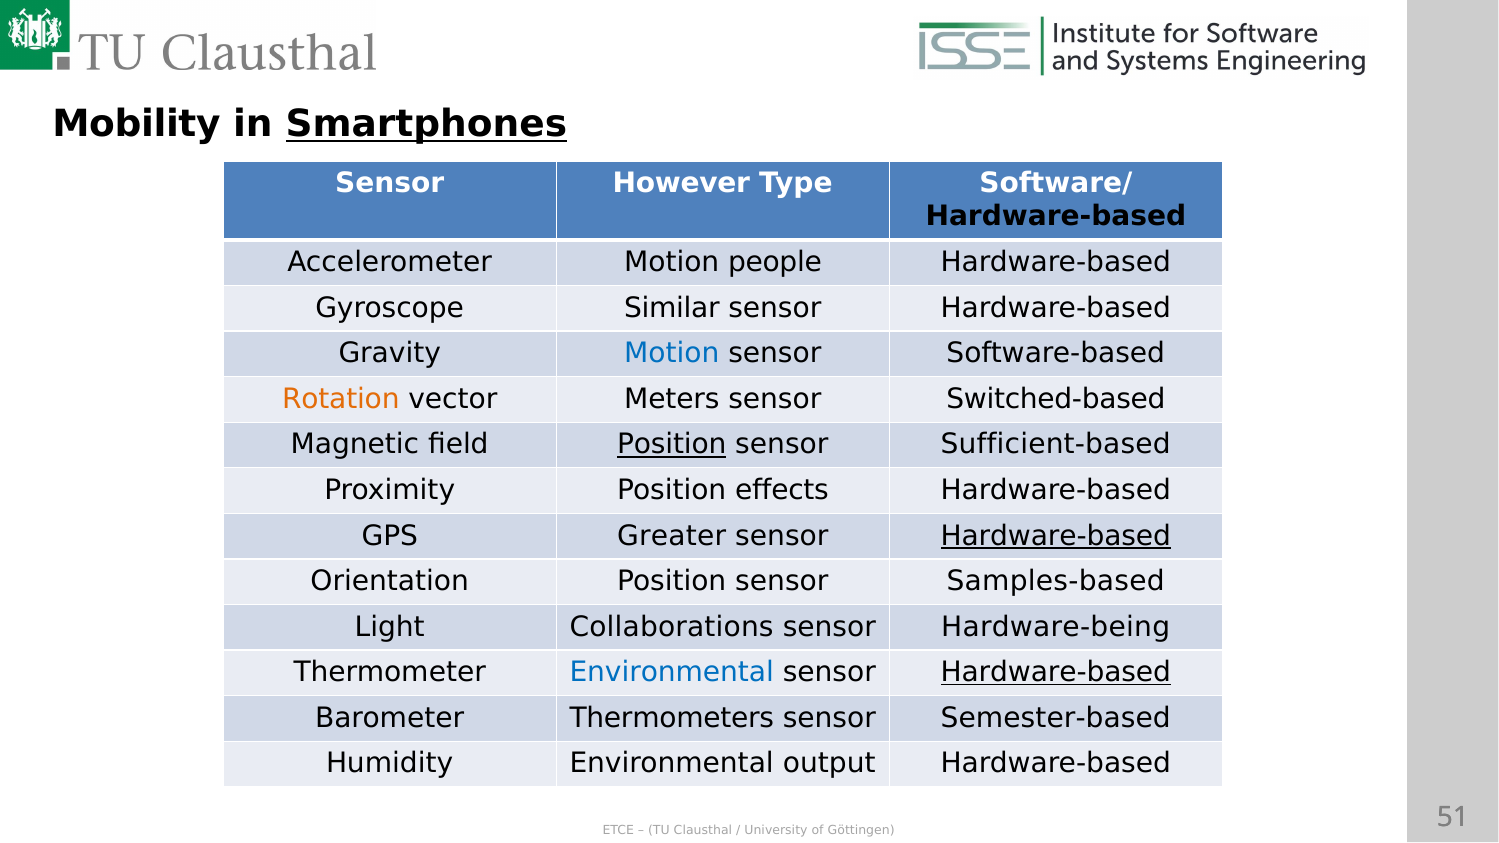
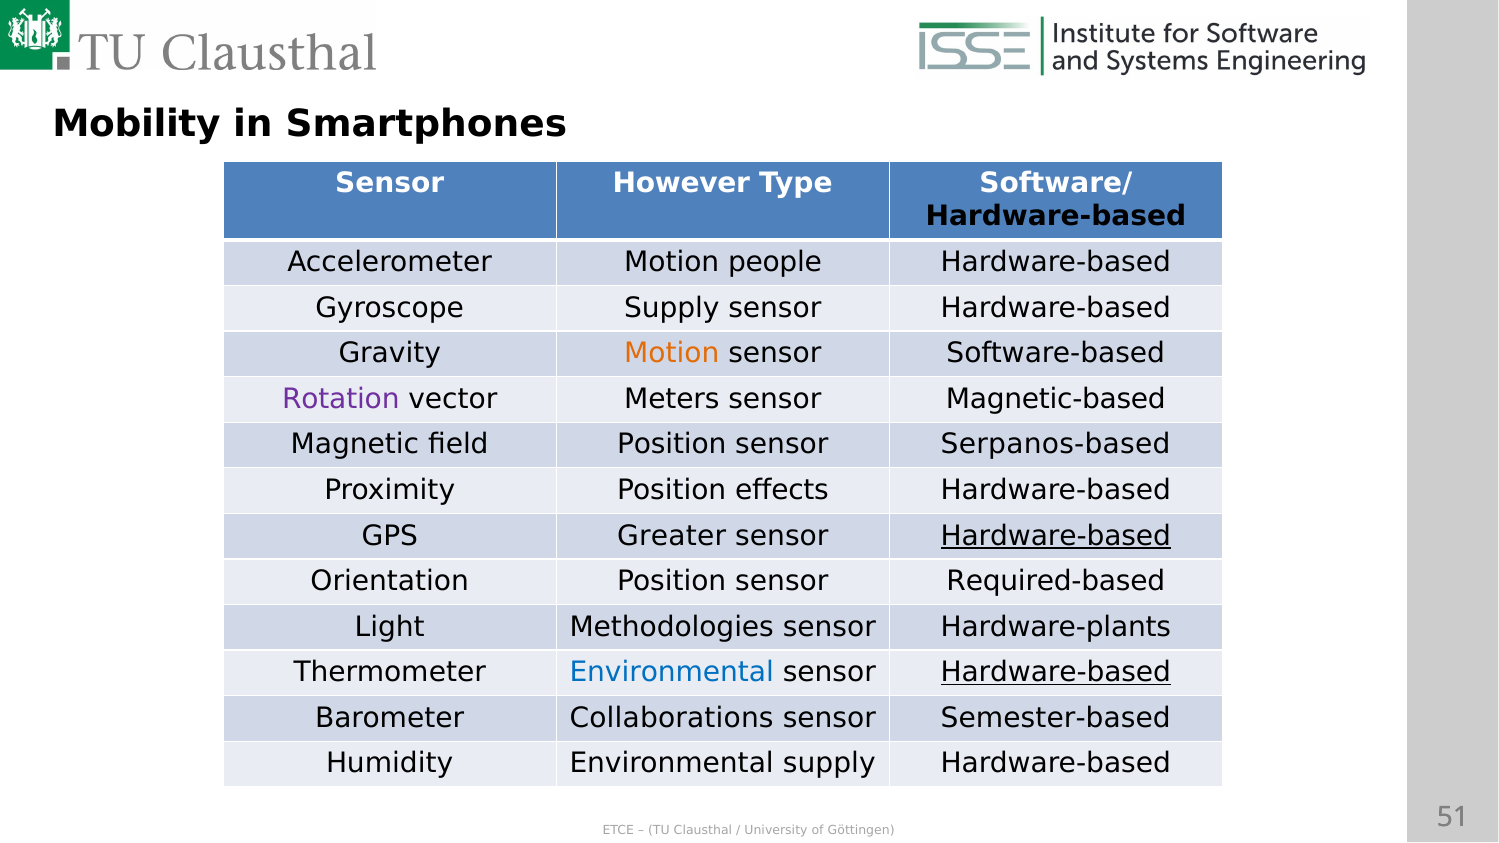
Smartphones underline: present -> none (426, 125)
Gyroscope Similar: Similar -> Supply (672, 308)
Motion colour: blue -> orange (672, 354)
Rotation colour: orange -> purple (341, 399)
Switched-based: Switched-based -> Magnetic-based (1056, 399)
Position underline: present -> none (672, 445)
Sufficient-based: Sufficient-based -> Serpanos-based (1056, 445)
Samples-based: Samples-based -> Required-based (1056, 581)
Collaborations: Collaborations -> Methodologies (672, 627)
Hardware-being: Hardware-being -> Hardware-plants (1056, 627)
Thermometers: Thermometers -> Collaborations (672, 718)
Environmental output: output -> supply (829, 764)
